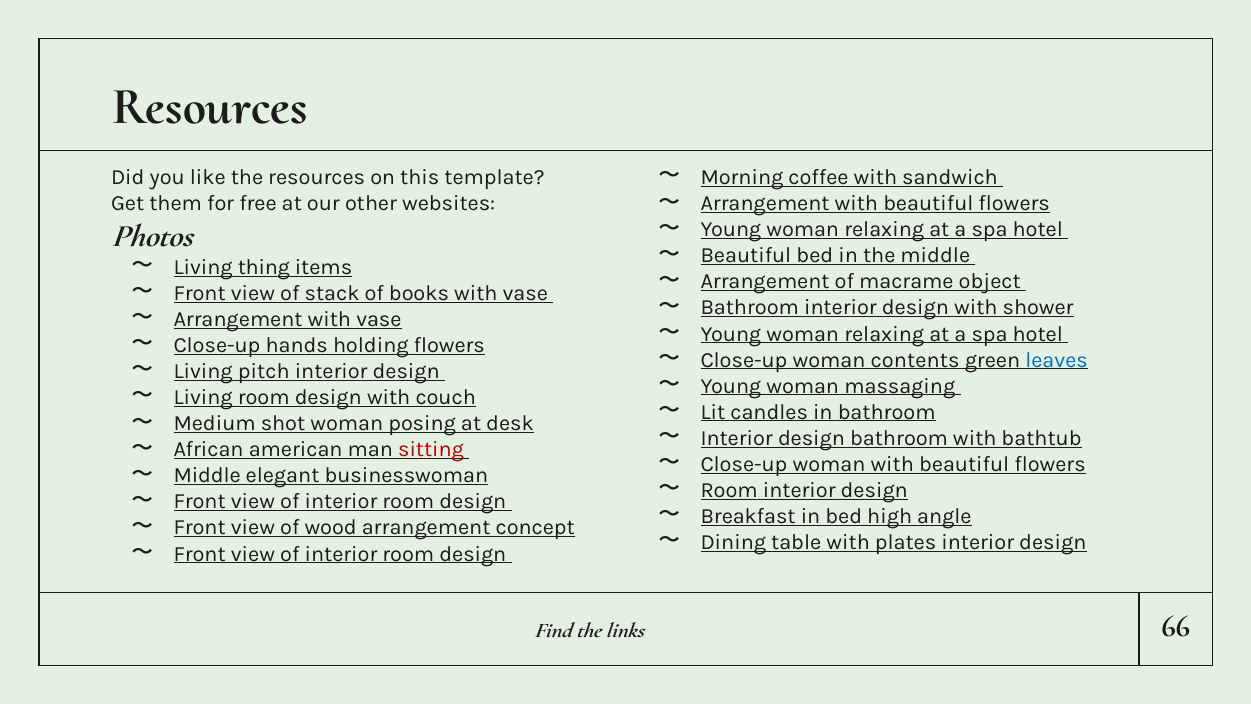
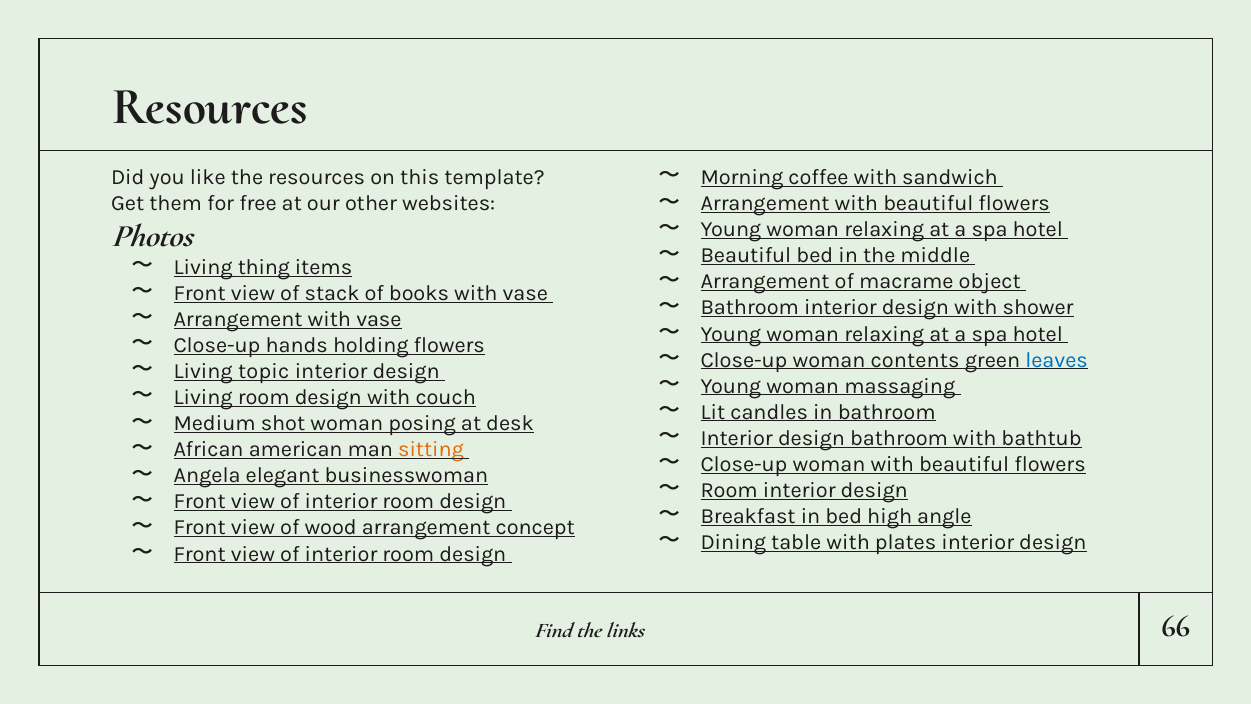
pitch: pitch -> topic (264, 371)
sitting colour: red -> orange (431, 449)
Middle: Middle -> Angela (207, 475)
